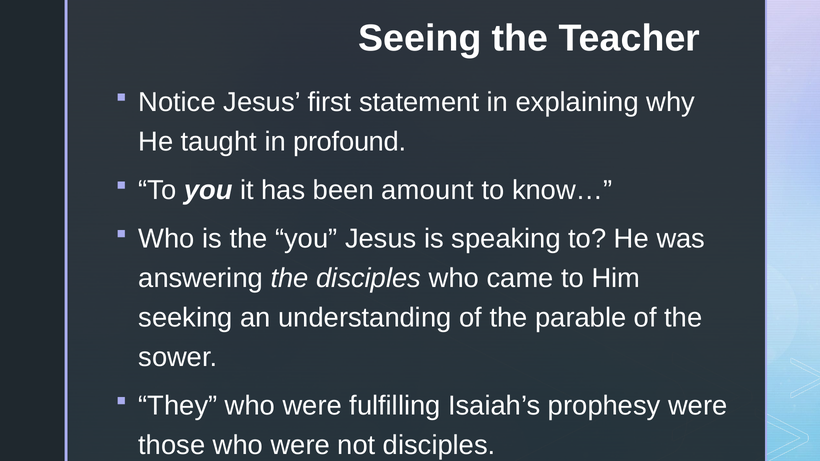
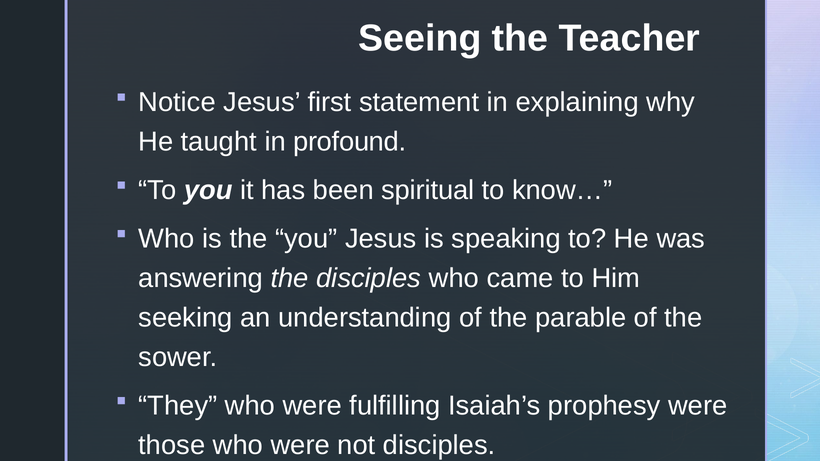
amount: amount -> spiritual (428, 190)
